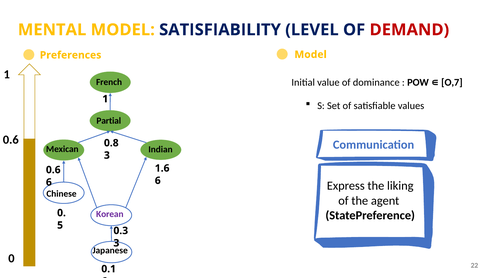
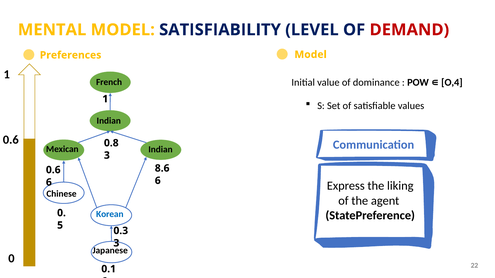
O,7: O,7 -> O,4 (452, 83)
Partial: Partial -> Indian (109, 121)
1.6: 1.6 -> 8.6 (162, 168)
Korean colour: purple -> blue (110, 215)
